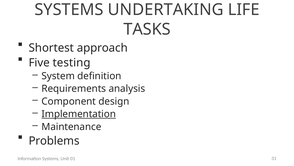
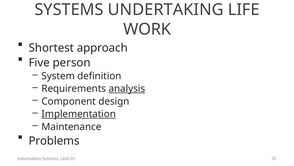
TASKS: TASKS -> WORK (147, 29)
testing: testing -> person (72, 62)
analysis underline: none -> present (127, 88)
